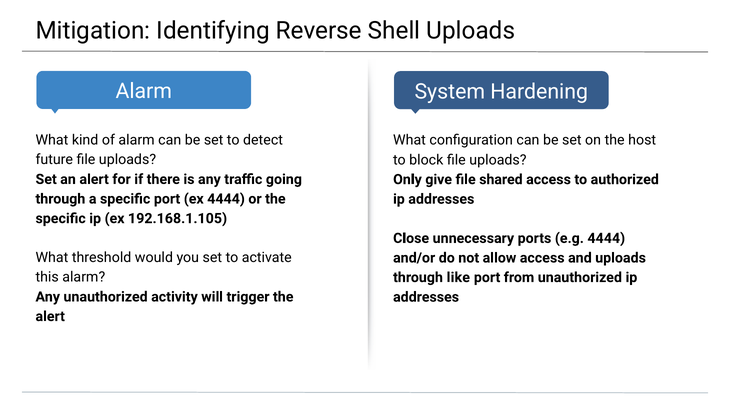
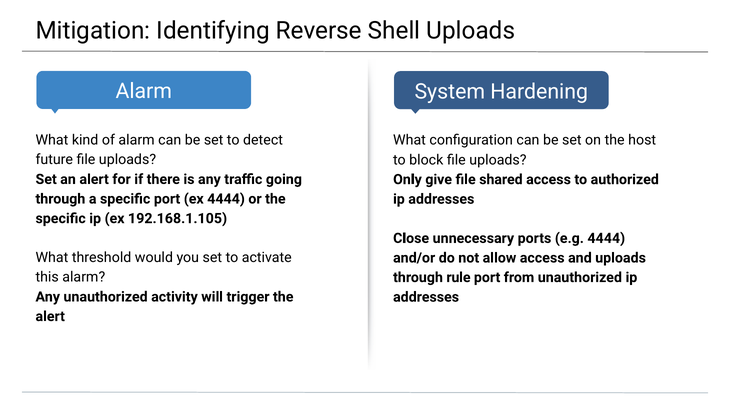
like: like -> rule (458, 277)
